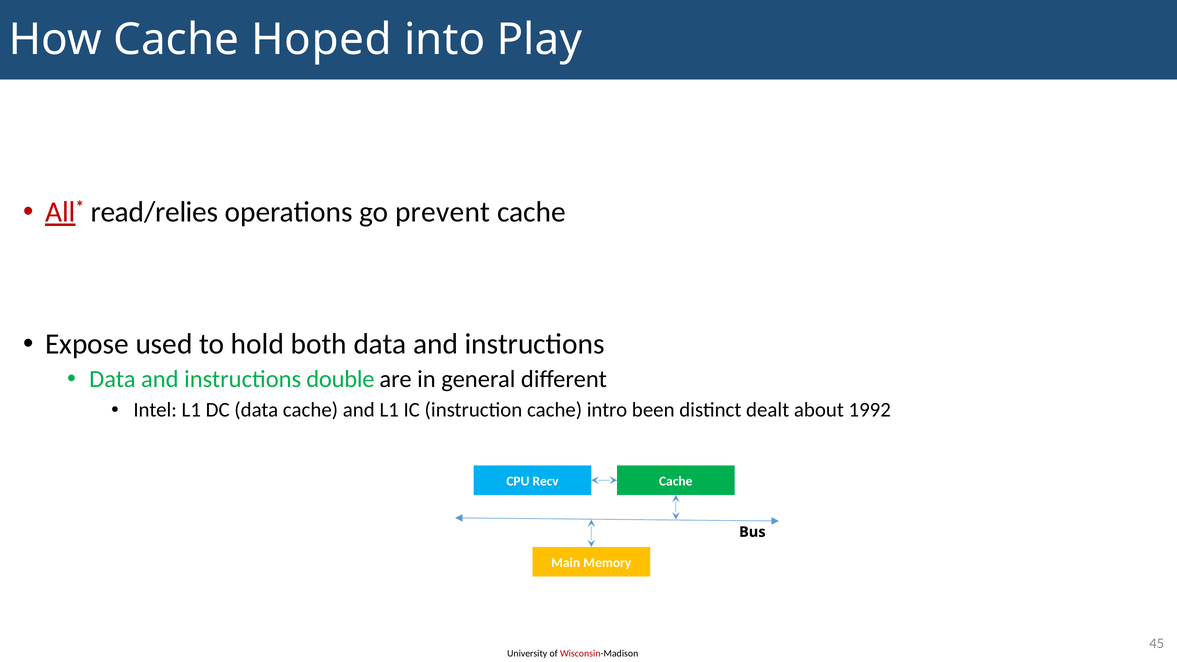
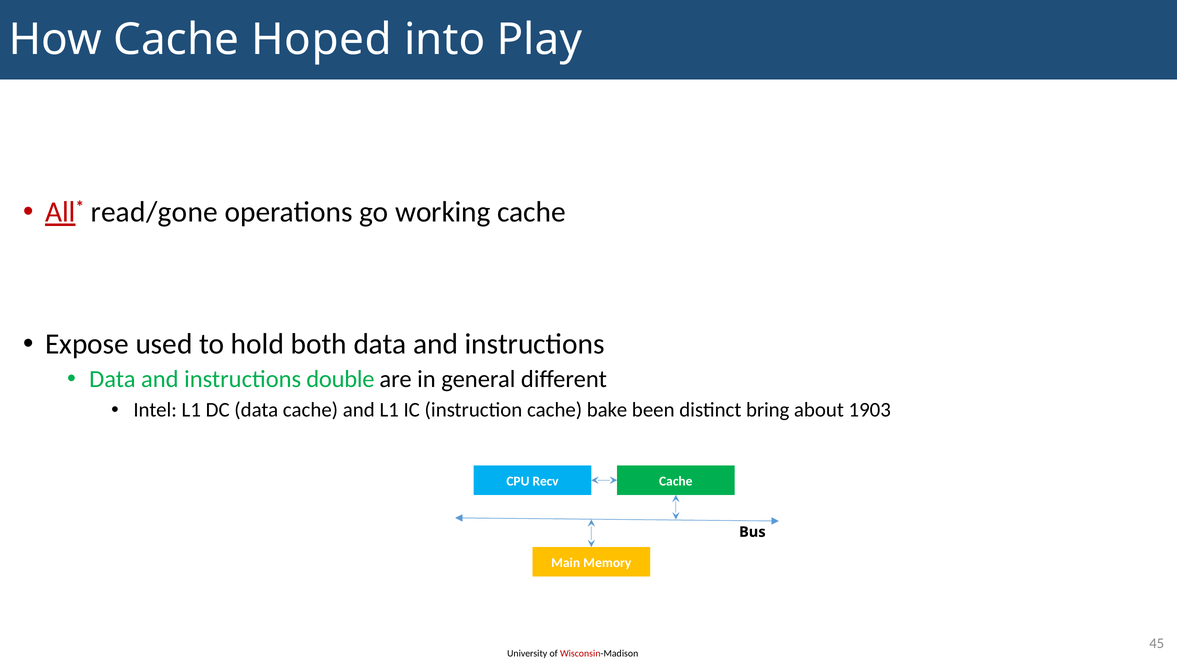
read/relies: read/relies -> read/gone (154, 212)
prevent: prevent -> working (443, 212)
intro: intro -> bake (607, 410)
dealt: dealt -> bring (768, 410)
1992: 1992 -> 1903 (870, 410)
